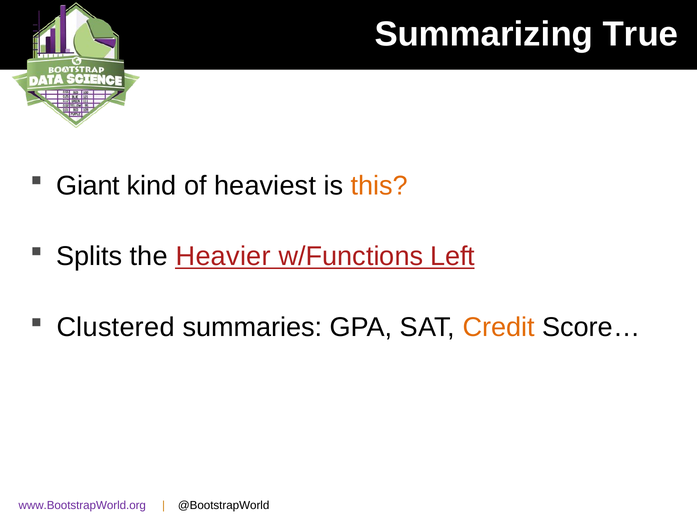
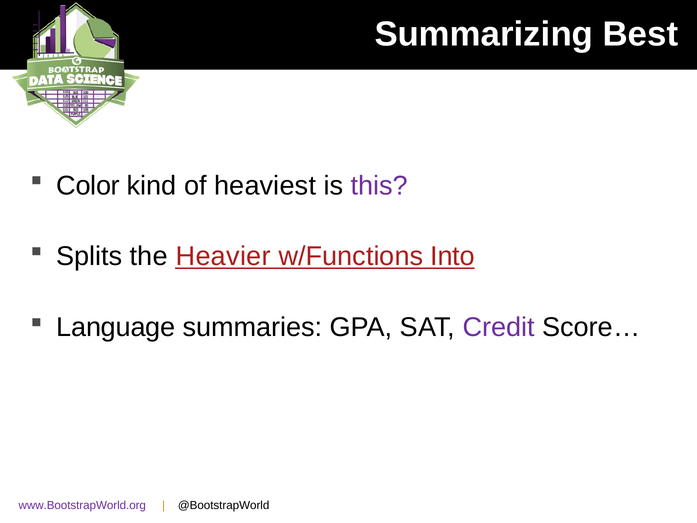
True: True -> Best (640, 34)
Giant: Giant -> Color (88, 185)
this colour: orange -> purple (379, 185)
Left: Left -> Into (453, 256)
Clustered: Clustered -> Language (116, 327)
Credit colour: orange -> purple (499, 327)
